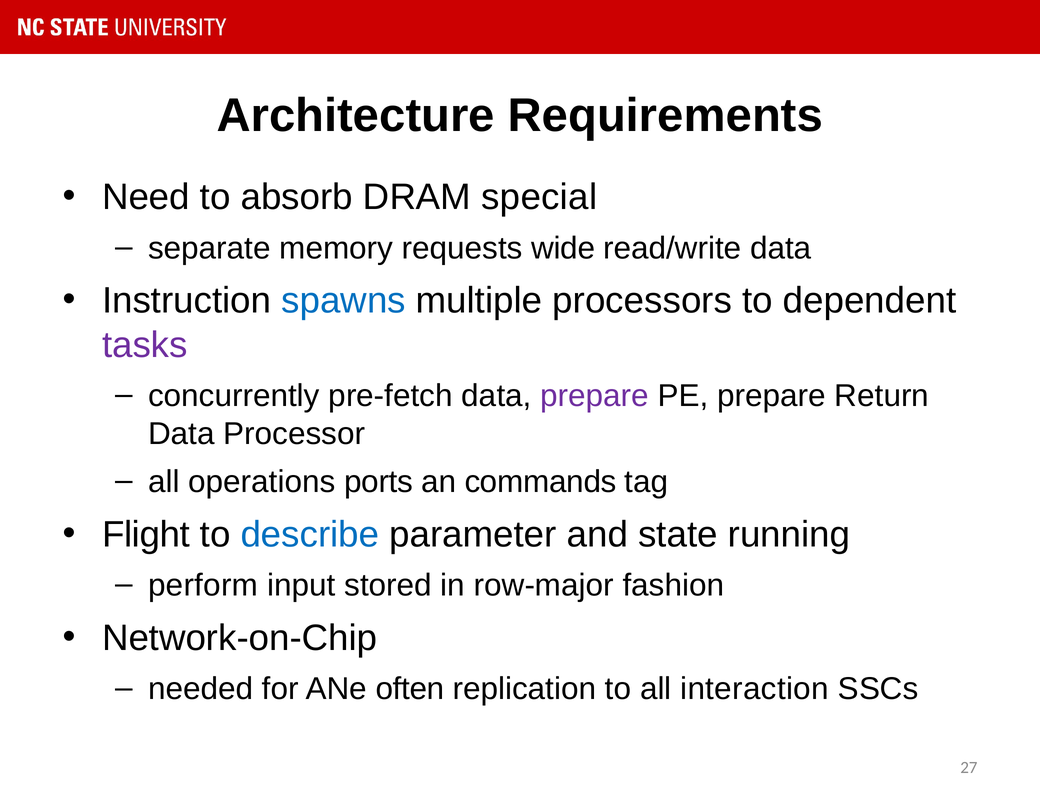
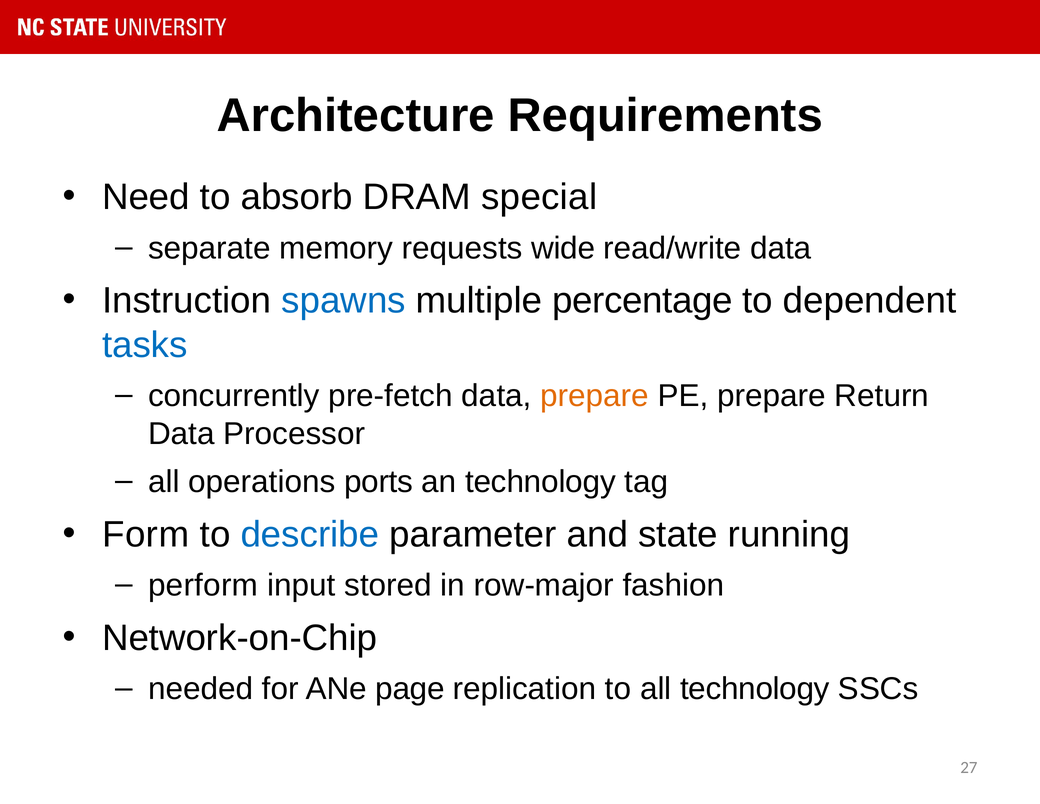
processors: processors -> percentage (642, 301)
tasks colour: purple -> blue (145, 345)
prepare colour: purple -> orange (595, 396)
an commands: commands -> technology (540, 482)
Flight: Flight -> Form (146, 534)
often: often -> page (410, 689)
all interaction: interaction -> technology (755, 689)
